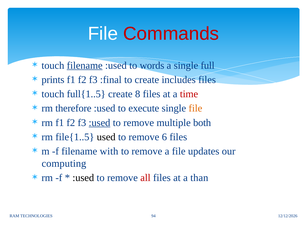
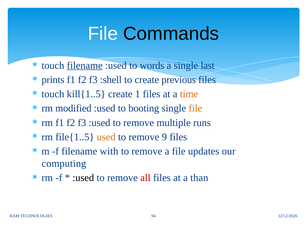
Commands colour: red -> black (171, 34)
full: full -> last (208, 65)
:final: :final -> :shell (111, 80)
includes: includes -> previous (179, 80)
full{1..5: full{1..5 -> kill{1..5 (86, 94)
8: 8 -> 1 (138, 94)
time colour: red -> orange (189, 94)
therefore: therefore -> modified (73, 108)
execute: execute -> booting (144, 108)
:used underline: present -> none (99, 123)
both: both -> runs (202, 123)
used colour: black -> orange (106, 137)
6: 6 -> 9 (164, 137)
